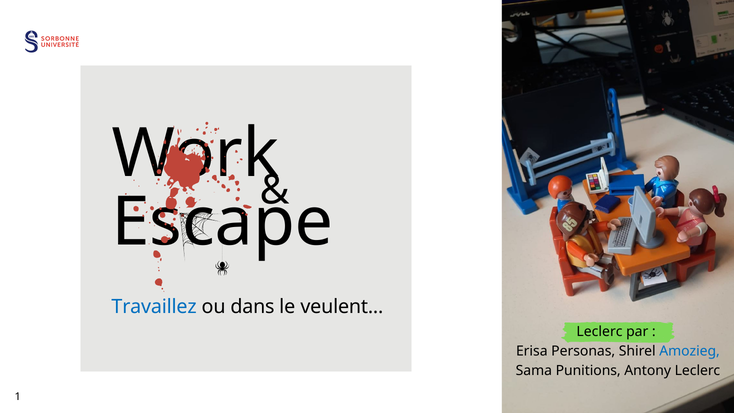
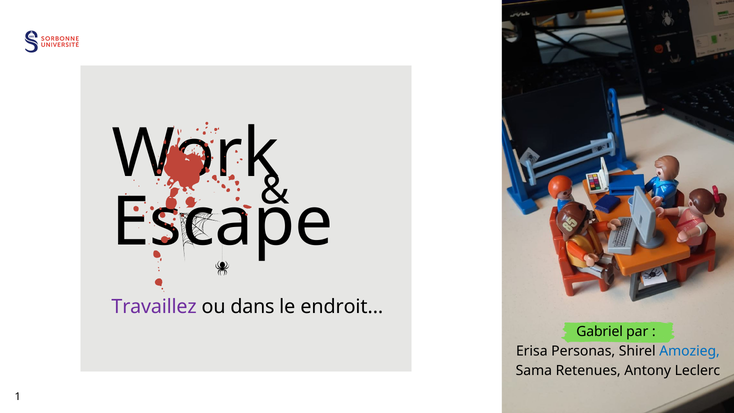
Travaillez colour: blue -> purple (154, 307)
veulent: veulent -> endroit (342, 307)
Leclerc: Leclerc -> Gabriel (600, 331)
Punitions: Punitions -> Retenues (588, 371)
